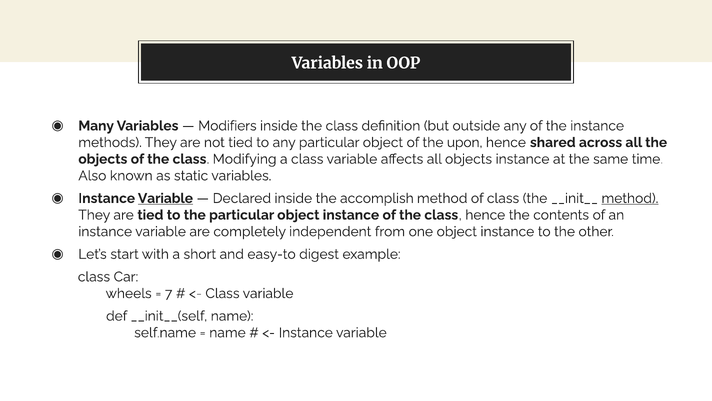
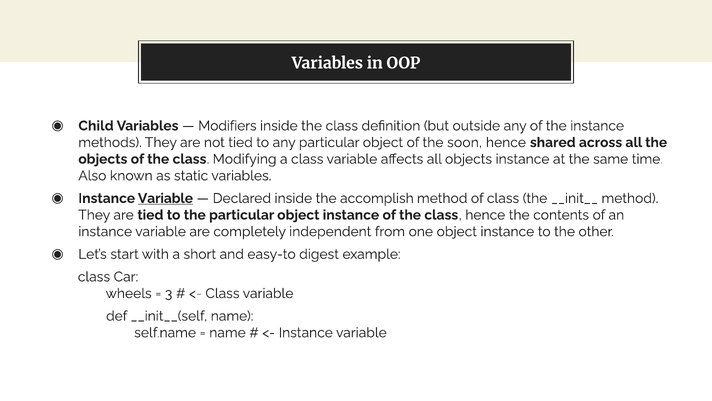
Many: Many -> Child (96, 126)
upon: upon -> soon (465, 142)
method underline: present -> none (630, 198)
7: 7 -> 3 (169, 293)
